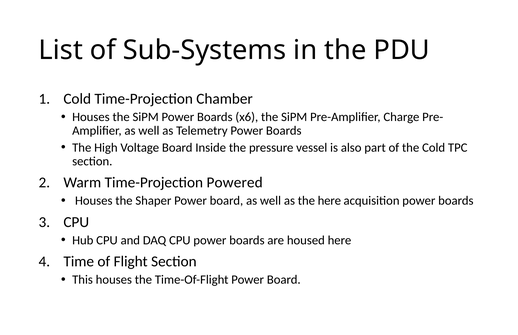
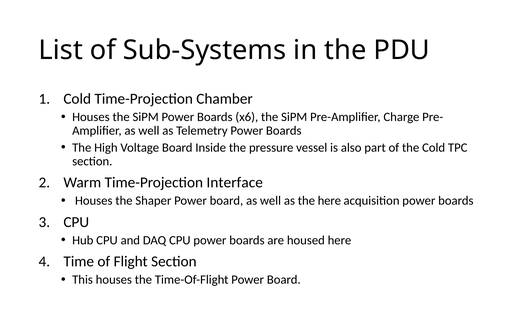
Powered: Powered -> Interface (235, 183)
